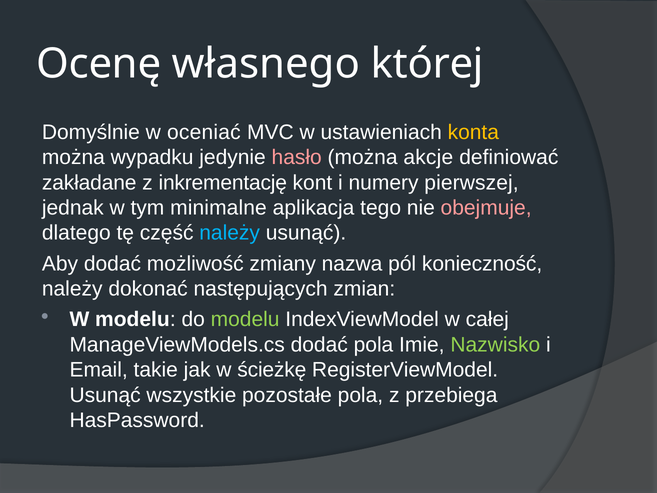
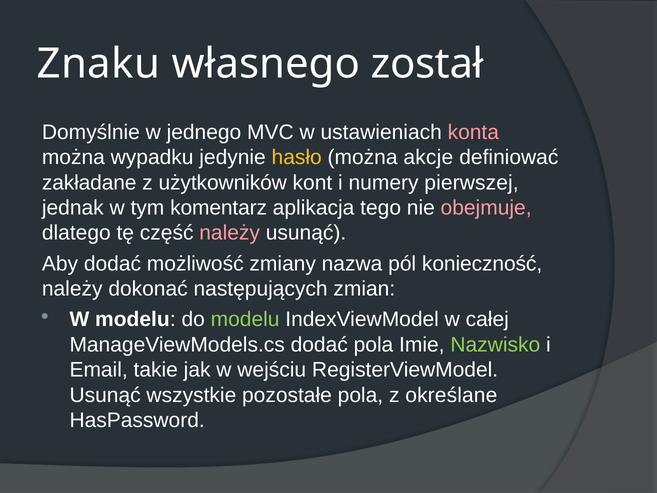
Ocenę: Ocenę -> Znaku (98, 64)
której: której -> został (427, 64)
oceniać: oceniać -> jednego (204, 132)
konta colour: yellow -> pink (473, 132)
hasło colour: pink -> yellow (297, 157)
inkrementację: inkrementację -> użytkowników (223, 183)
minimalne: minimalne -> komentarz (219, 208)
należy colour: light blue -> pink (230, 233)
ścieżkę: ścieżkę -> wejściu (272, 370)
przebiega: przebiega -> określane (451, 395)
